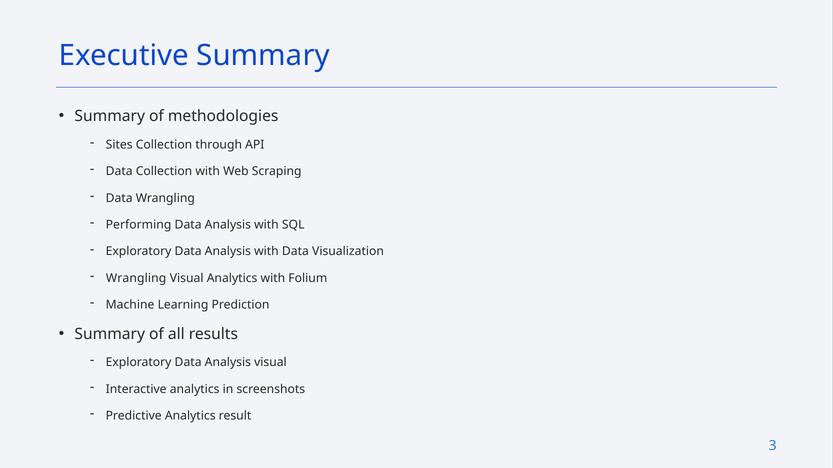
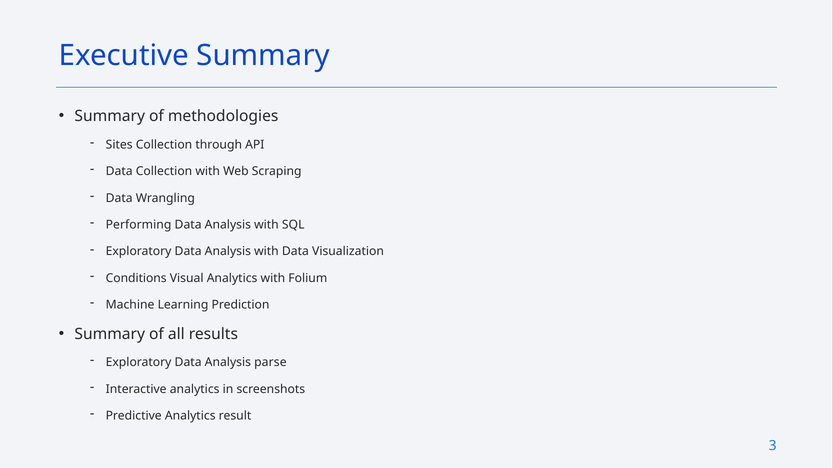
Wrangling: Wrangling -> Conditions (136, 278)
Analysis visual: visual -> parse (270, 363)
